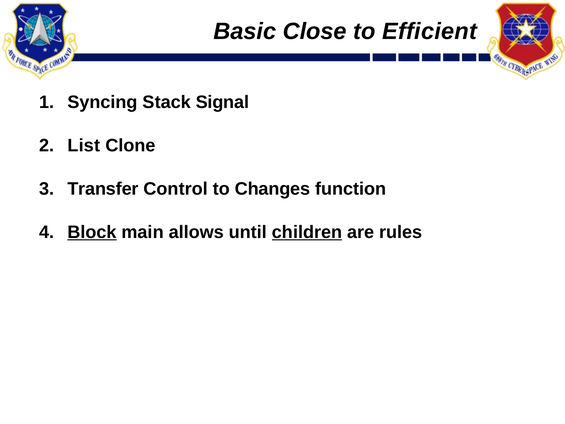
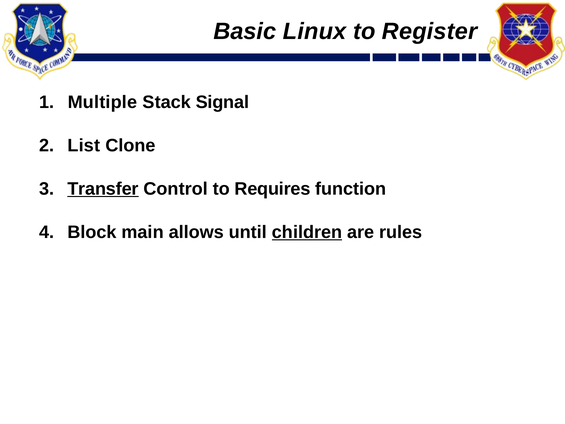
Close: Close -> Linux (315, 31)
Efficient: Efficient -> Register (430, 31)
Syncing: Syncing -> Multiple (102, 102)
Transfer underline: none -> present (103, 189)
Changes: Changes -> Requires (273, 189)
Block underline: present -> none (92, 232)
